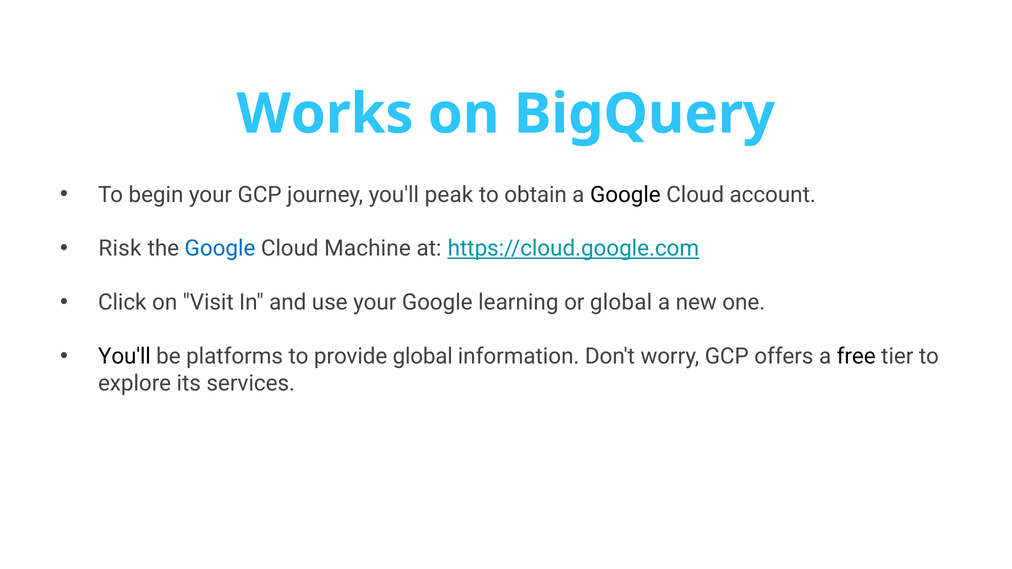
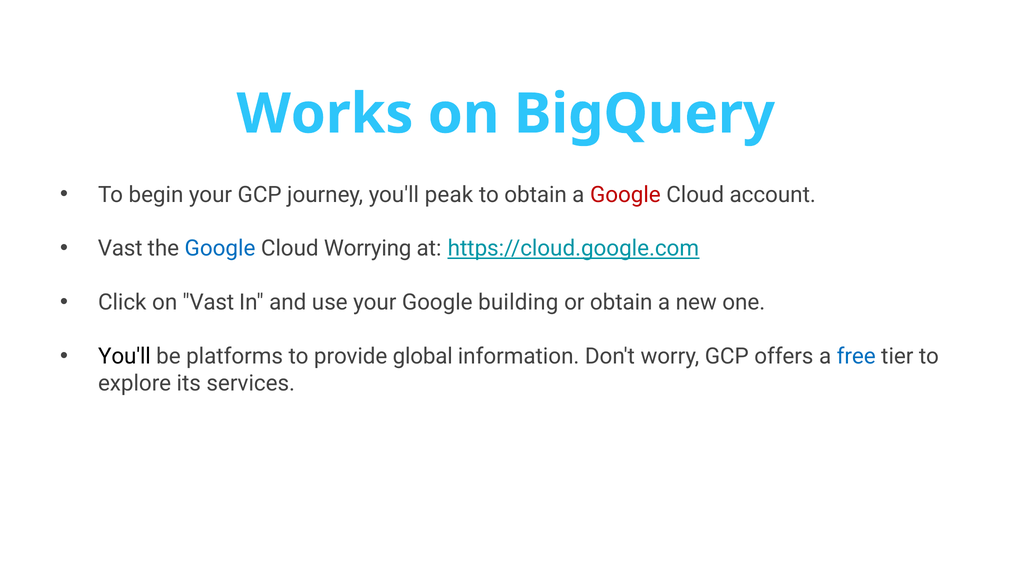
Google colour: black -> red (625, 195)
Risk: Risk -> Vast (120, 249)
Machine: Machine -> Worrying (368, 249)
on Visit: Visit -> Vast (208, 303)
learning: learning -> building (518, 303)
or global: global -> obtain (621, 303)
free colour: black -> blue (856, 357)
